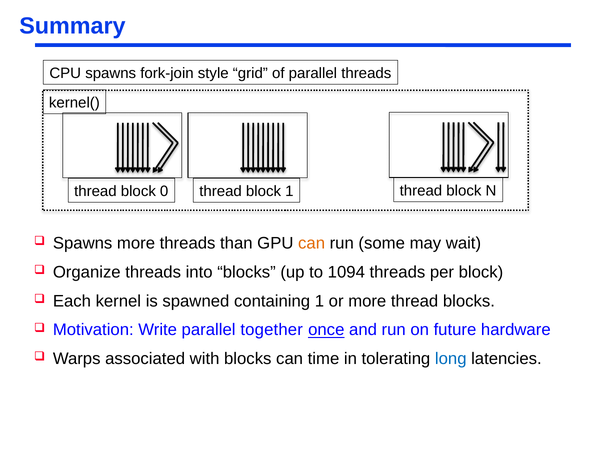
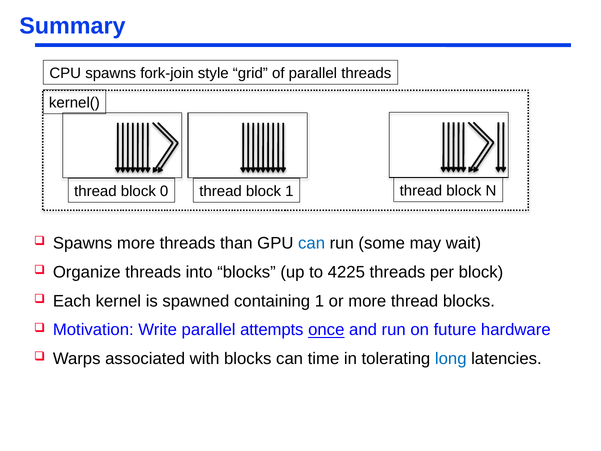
can colour: orange -> blue (312, 243)
1094: 1094 -> 4225 (346, 272)
together: together -> attempts (272, 330)
